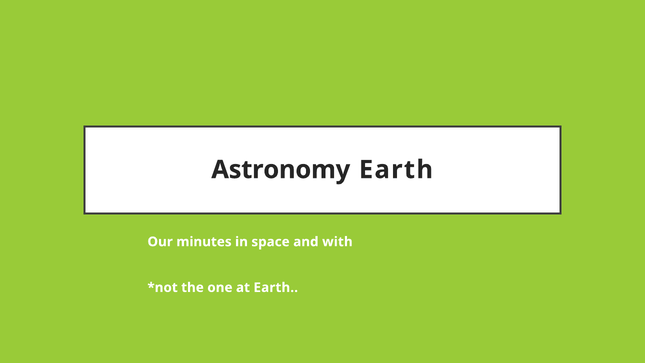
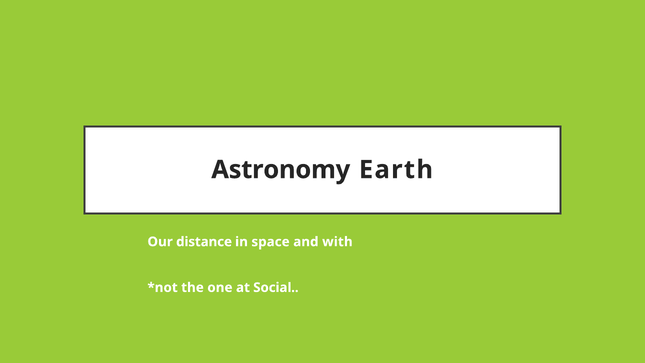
minutes: minutes -> distance (204, 242)
at Earth: Earth -> Social (276, 287)
